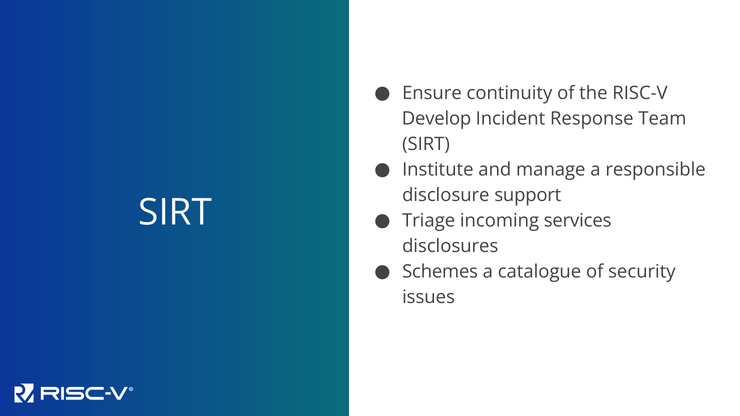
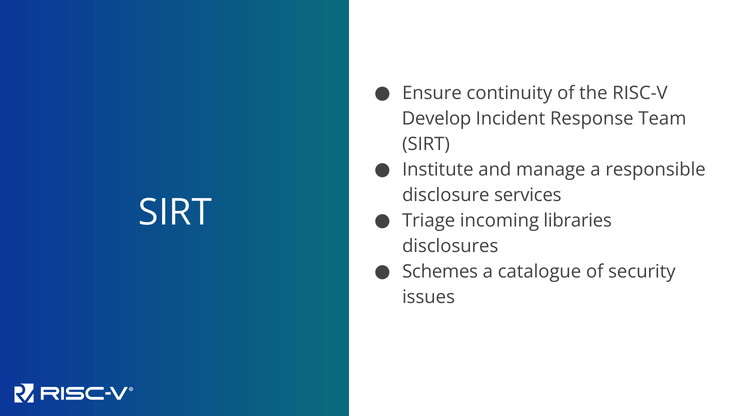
support: support -> services (528, 195)
services: services -> libraries (578, 221)
